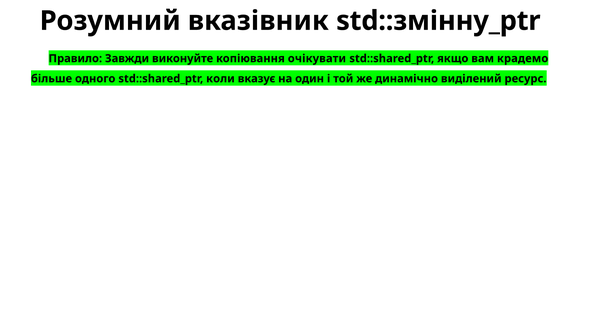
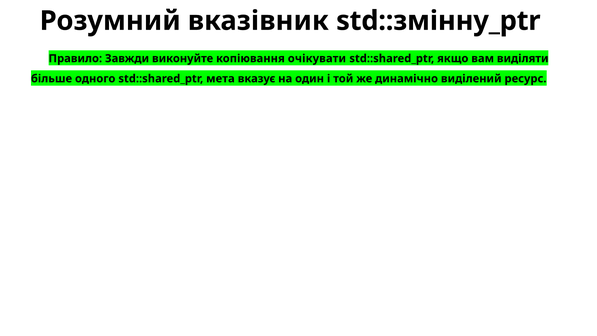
крадемо: крадемо -> виділяти (523, 58)
коли: коли -> мета (220, 79)
